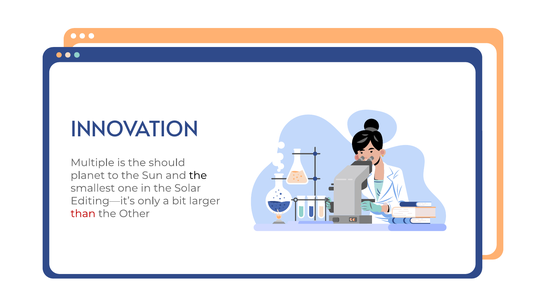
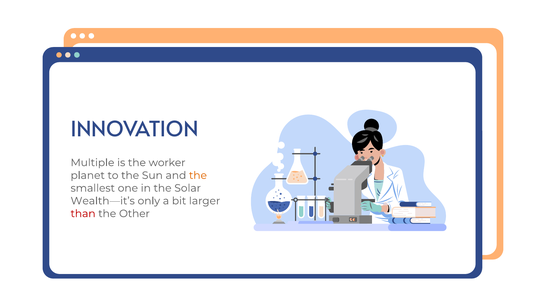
should: should -> worker (167, 163)
the colour: black -> orange (198, 175)
Editing—it’s: Editing—it’s -> Wealth—it’s (103, 201)
